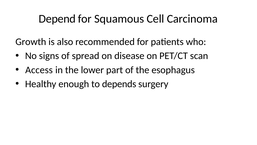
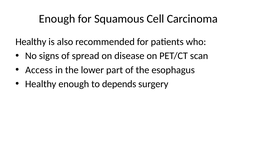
Depend: Depend -> Enough (57, 19)
Growth: Growth -> Healthy (31, 42)
